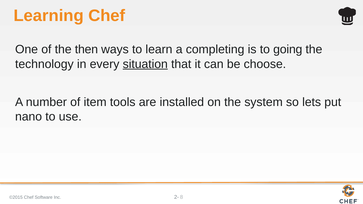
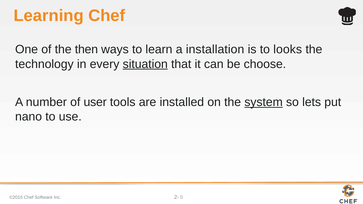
completing: completing -> installation (215, 50)
going: going -> looks (288, 50)
item: item -> user (95, 102)
system underline: none -> present (264, 102)
